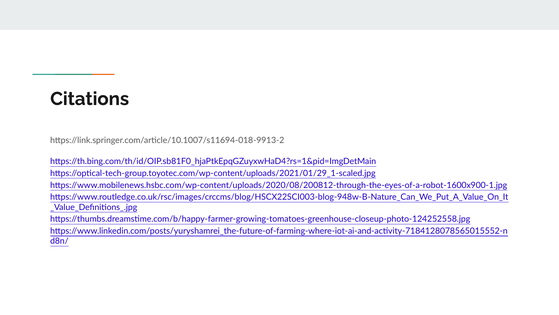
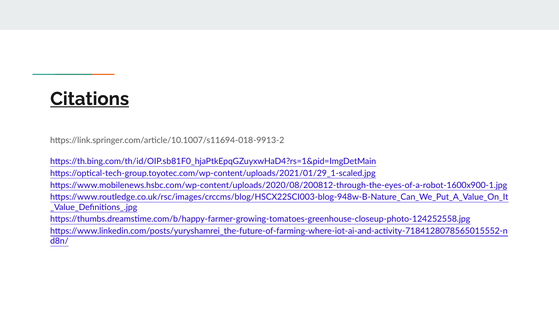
Citations underline: none -> present (90, 99)
